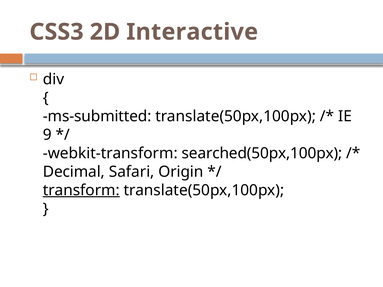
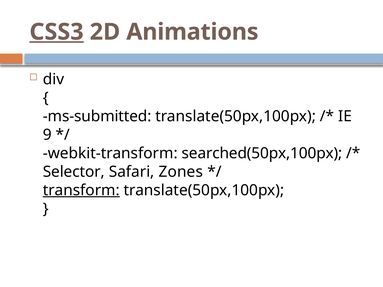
CSS3 underline: none -> present (57, 32)
Interactive: Interactive -> Animations (192, 32)
Decimal: Decimal -> Selector (74, 172)
Origin: Origin -> Zones (181, 172)
